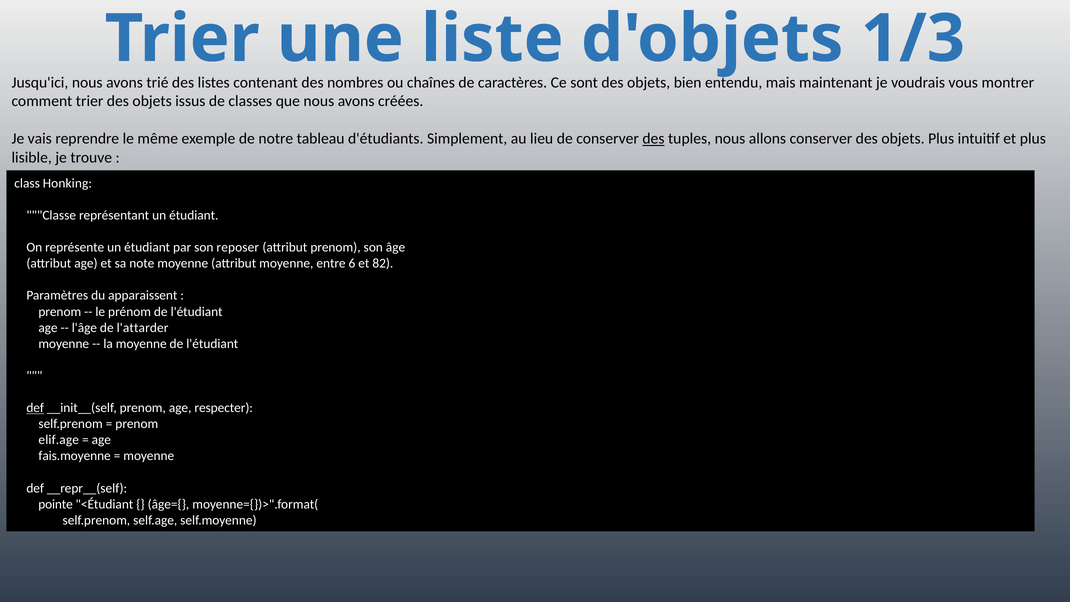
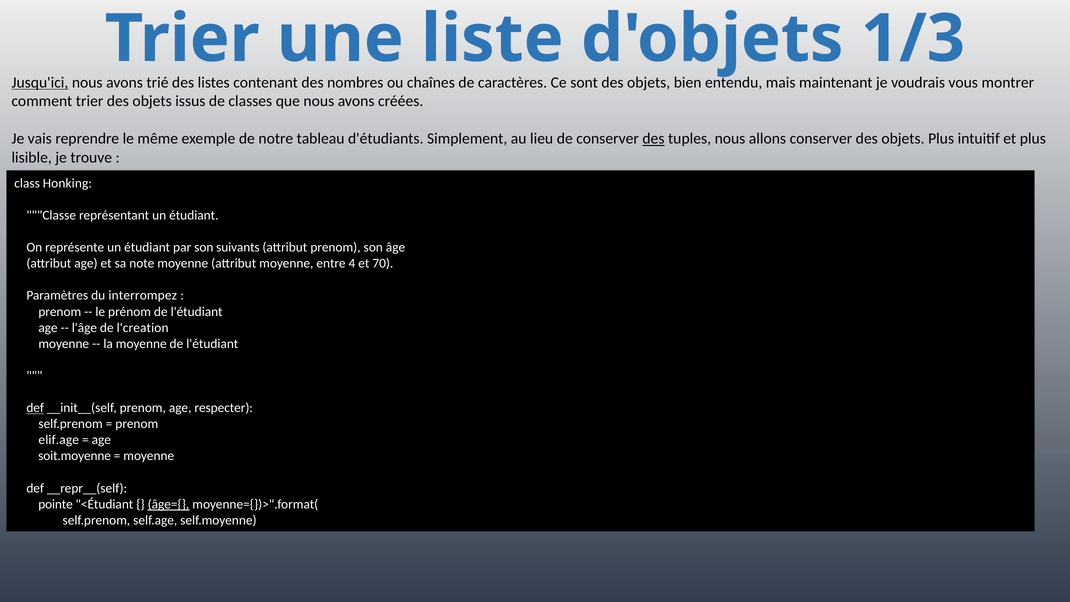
Jusqu'ici underline: none -> present (40, 82)
reposer: reposer -> suivants (238, 247)
6: 6 -> 4 (352, 263)
82: 82 -> 70 (383, 263)
apparaissent: apparaissent -> interrompez (143, 295)
l'attarder: l'attarder -> l'creation (143, 328)
fais.moyenne: fais.moyenne -> soit.moyenne (75, 456)
âge={ underline: none -> present (168, 504)
